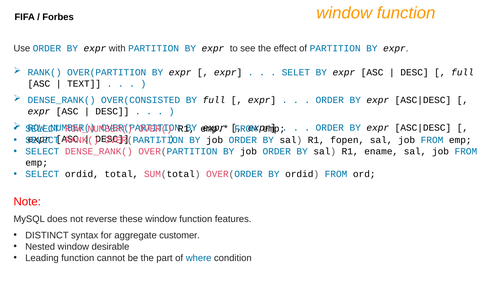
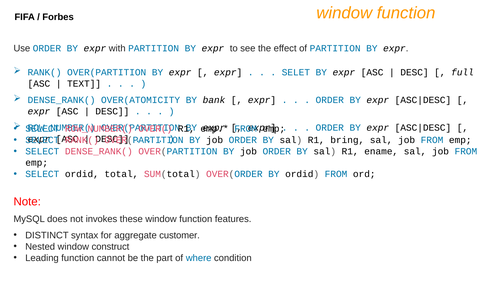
OVER(CONSISTED: OVER(CONSISTED -> OVER(ATOMICITY (141, 100)
BY full: full -> bank (214, 100)
fopen: fopen -> bring (347, 140)
reverse: reverse -> invokes (101, 219)
desirable: desirable -> construct (110, 246)
